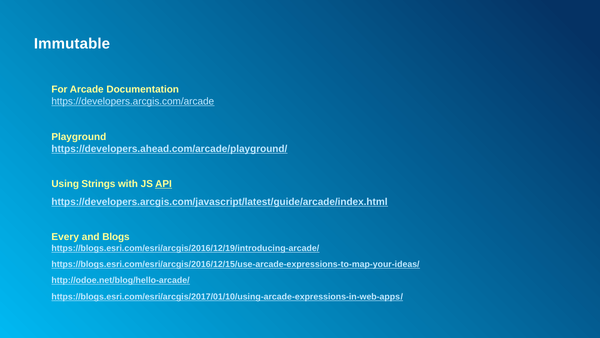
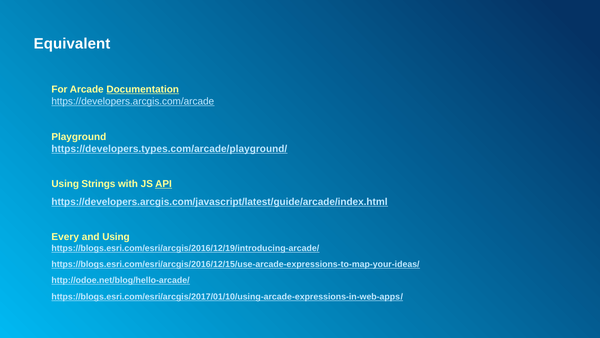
Immutable: Immutable -> Equivalent (72, 44)
Documentation underline: none -> present (143, 89)
https://developers.ahead.com/arcade/playground/: https://developers.ahead.com/arcade/playground/ -> https://developers.types.com/arcade/playground/ (169, 149)
and Blogs: Blogs -> Using (116, 237)
